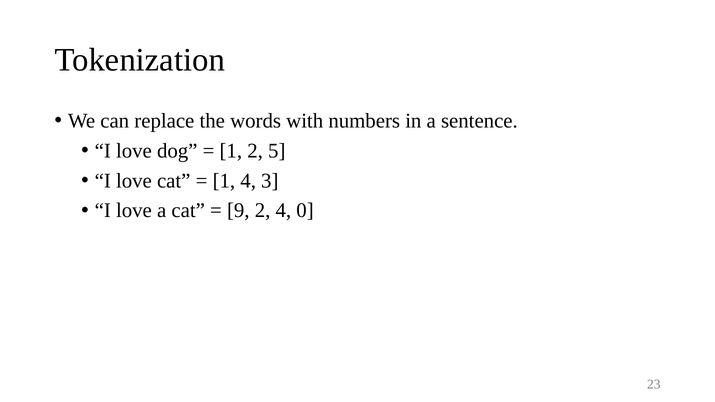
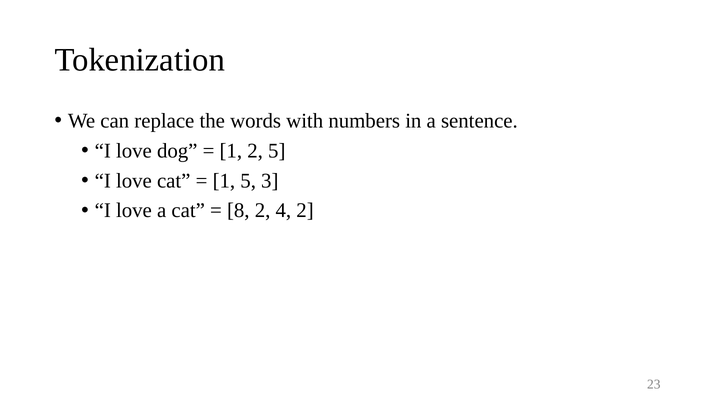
1 4: 4 -> 5 (248, 181)
9: 9 -> 8 (238, 211)
4 0: 0 -> 2 (305, 211)
